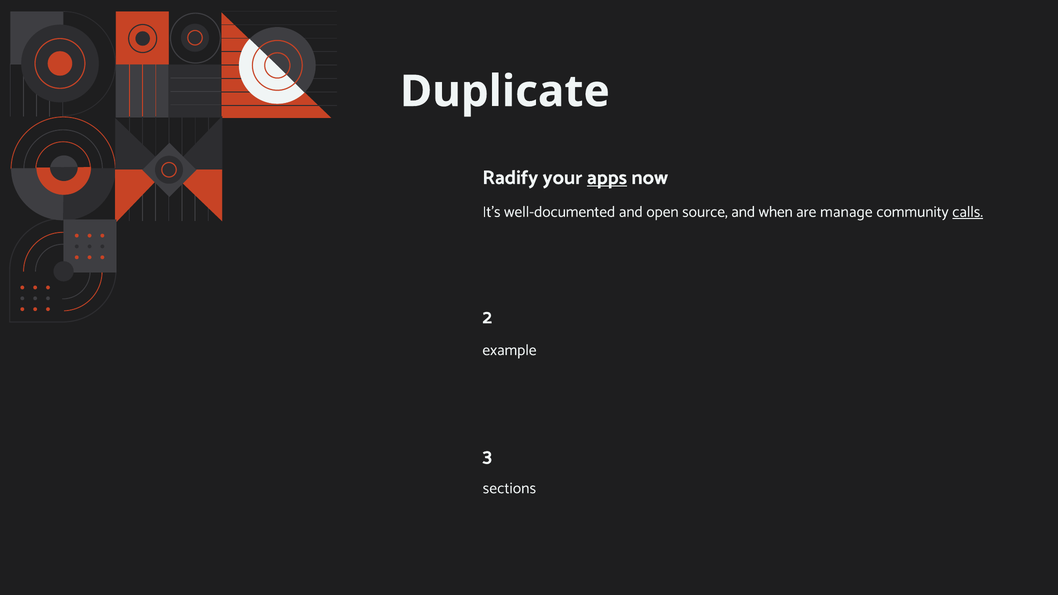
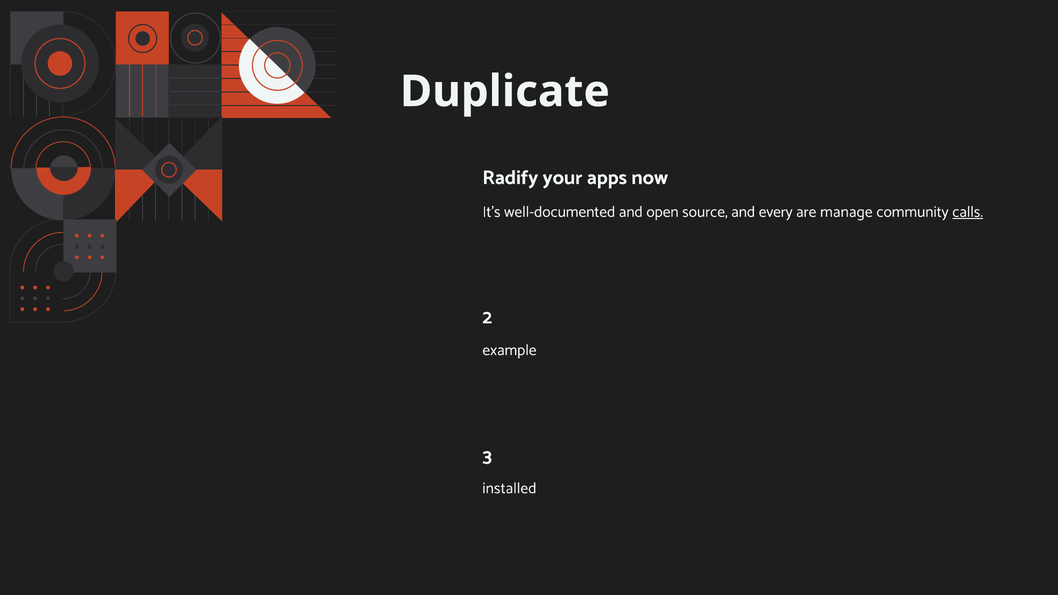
apps underline: present -> none (607, 178)
when: when -> every (776, 212)
sections: sections -> installed (509, 488)
